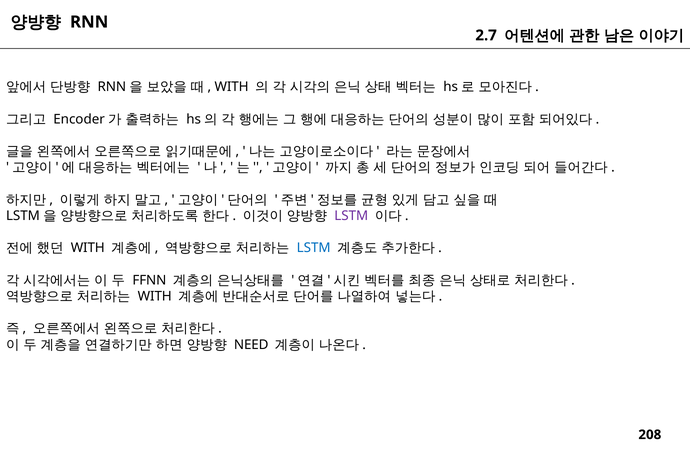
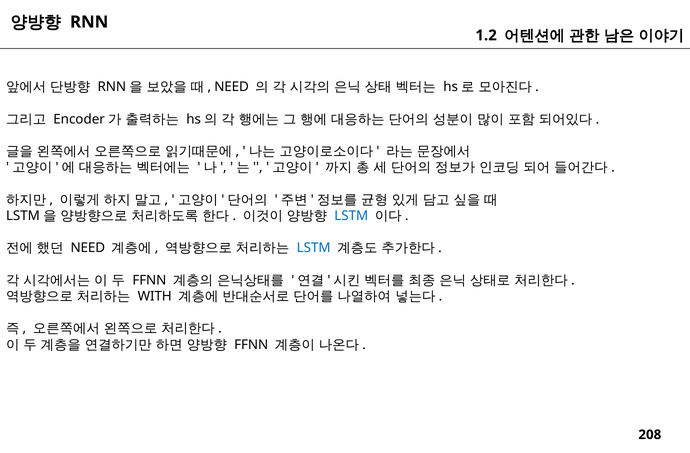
2.7: 2.7 -> 1.2 (486, 35)
WITH: WITH -> NEED (232, 87)
LSTM colour: purple -> blue (351, 216)
WITH: WITH -> NEED (88, 248)
NEED: NEED -> FFNN (251, 345)
